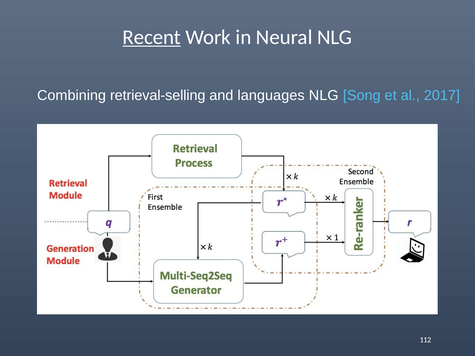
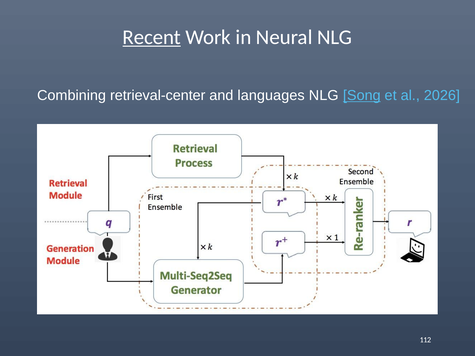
retrieval-selling: retrieval-selling -> retrieval-center (158, 96)
Song underline: none -> present (362, 96)
2017: 2017 -> 2026 (442, 96)
